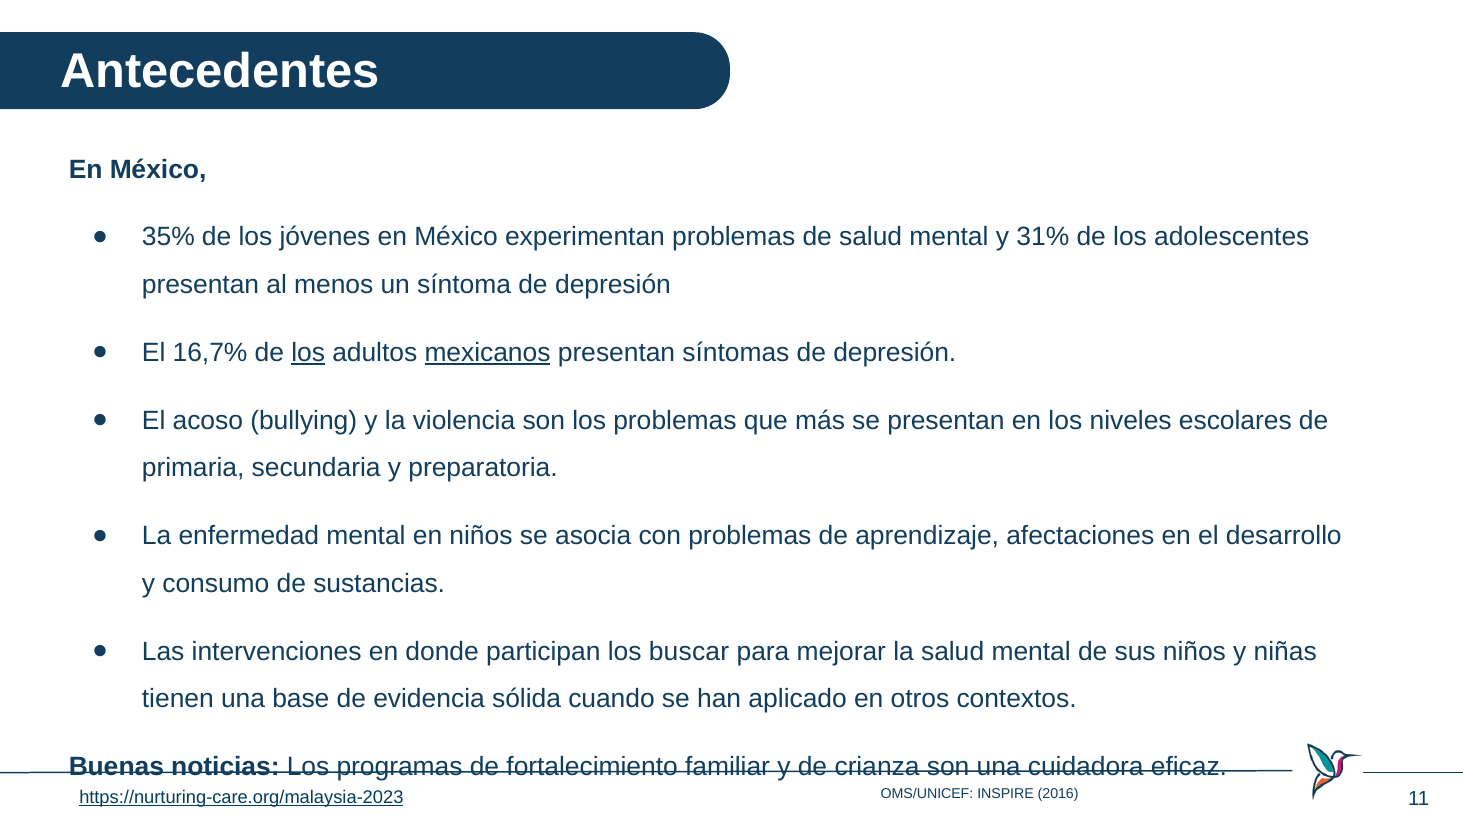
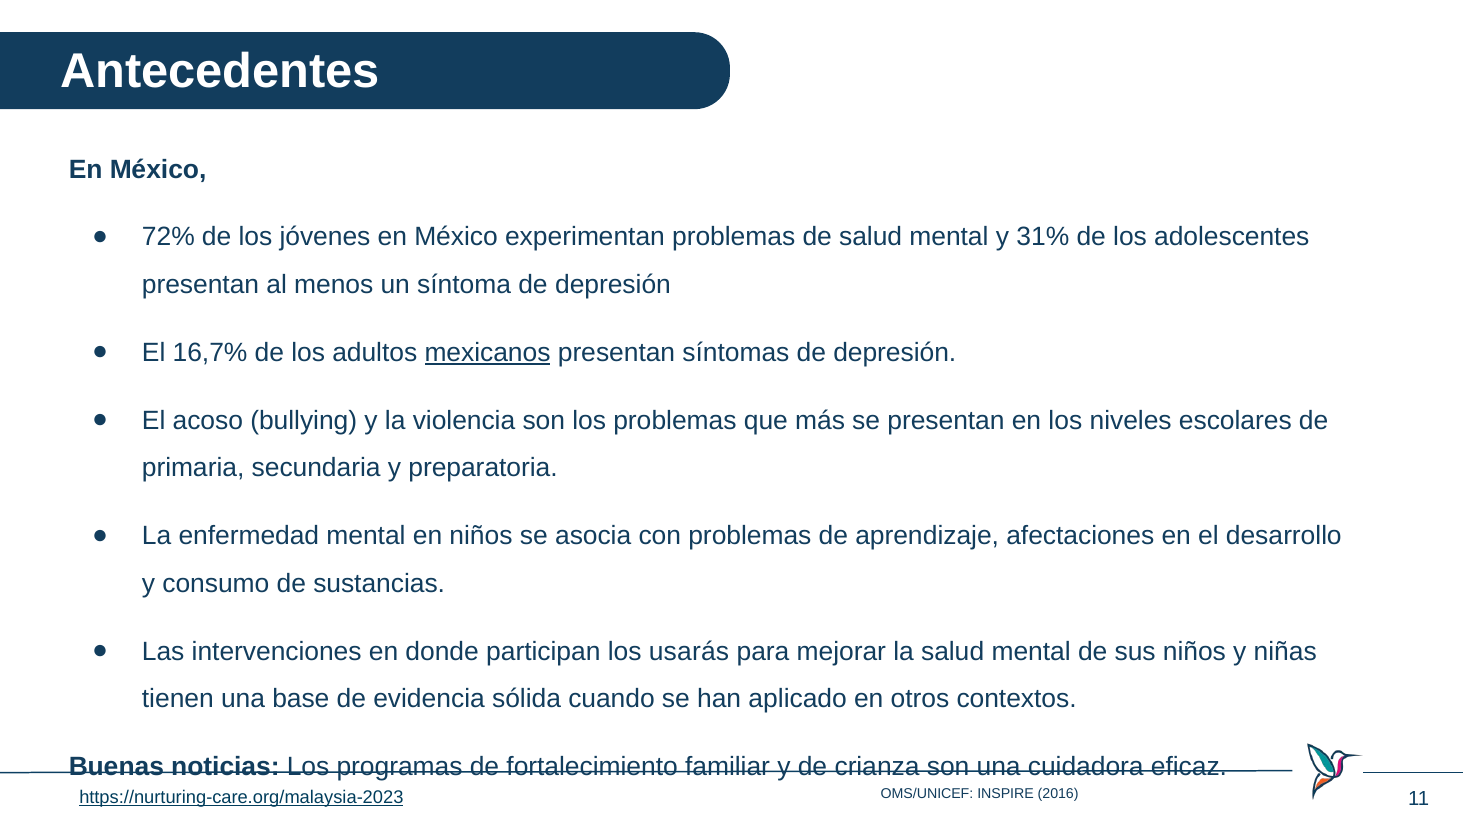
35%: 35% -> 72% (168, 237)
los underline: present -> none (308, 353)
buscar: buscar -> usarás (689, 652)
